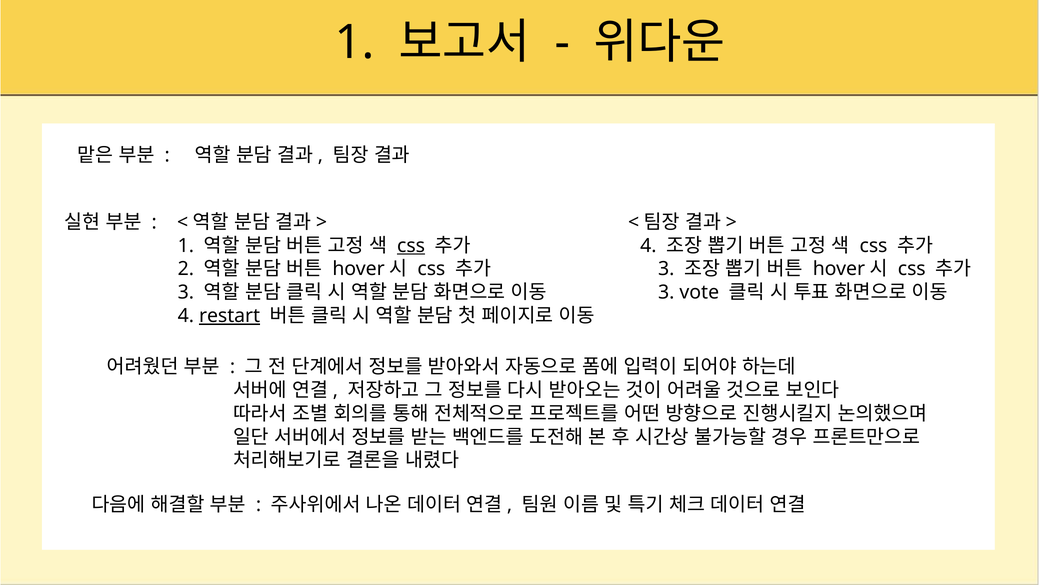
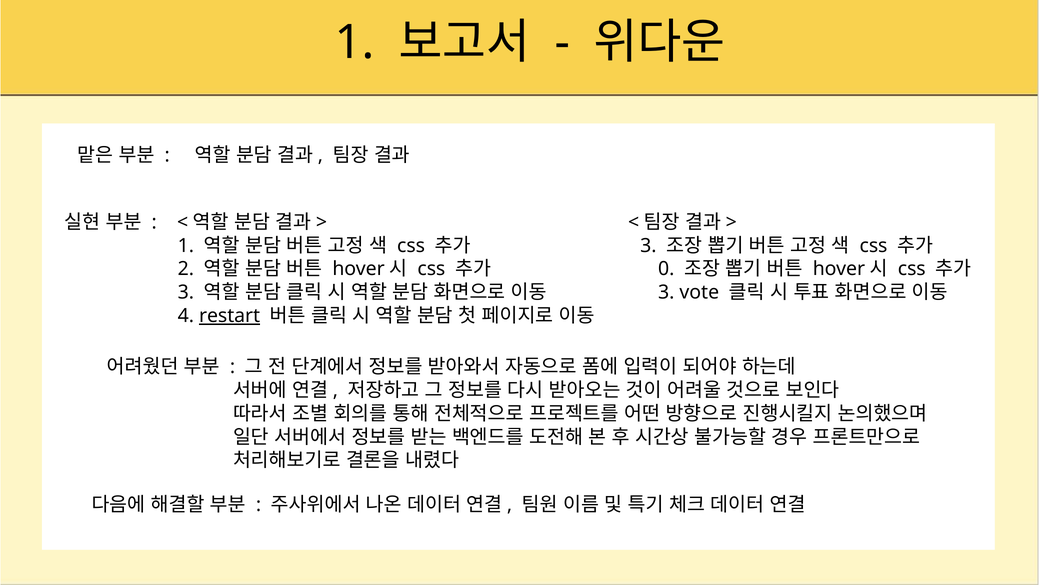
css underline: present -> none (411, 245)
4: 4 -> 3 (648, 245)
3: 3 -> 0 (666, 269)
